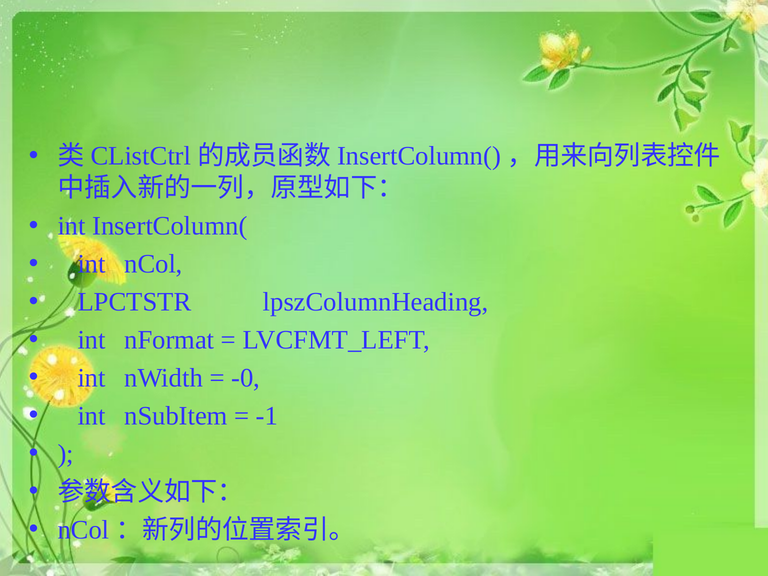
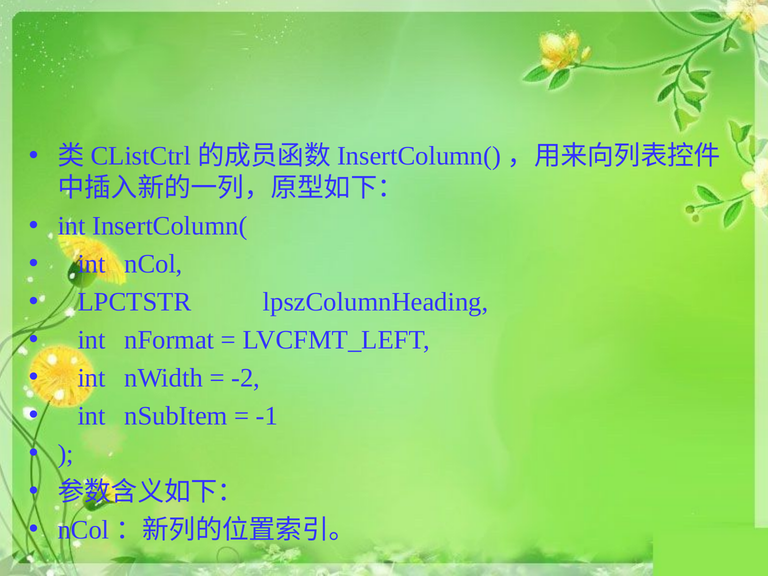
-0: -0 -> -2 (246, 378)
